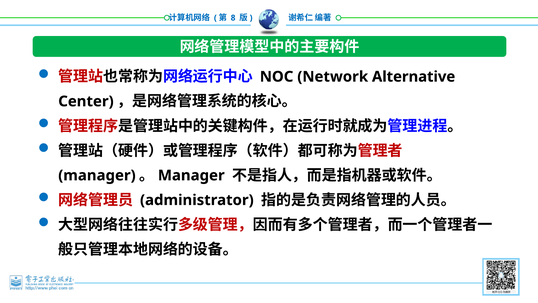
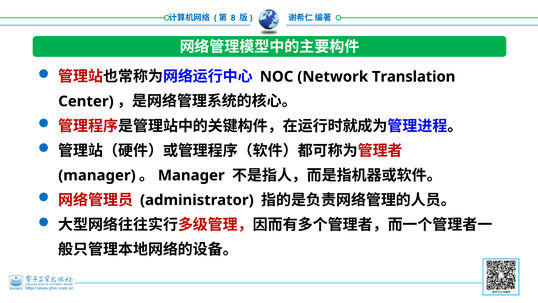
Alternative: Alternative -> Translation (414, 77)
